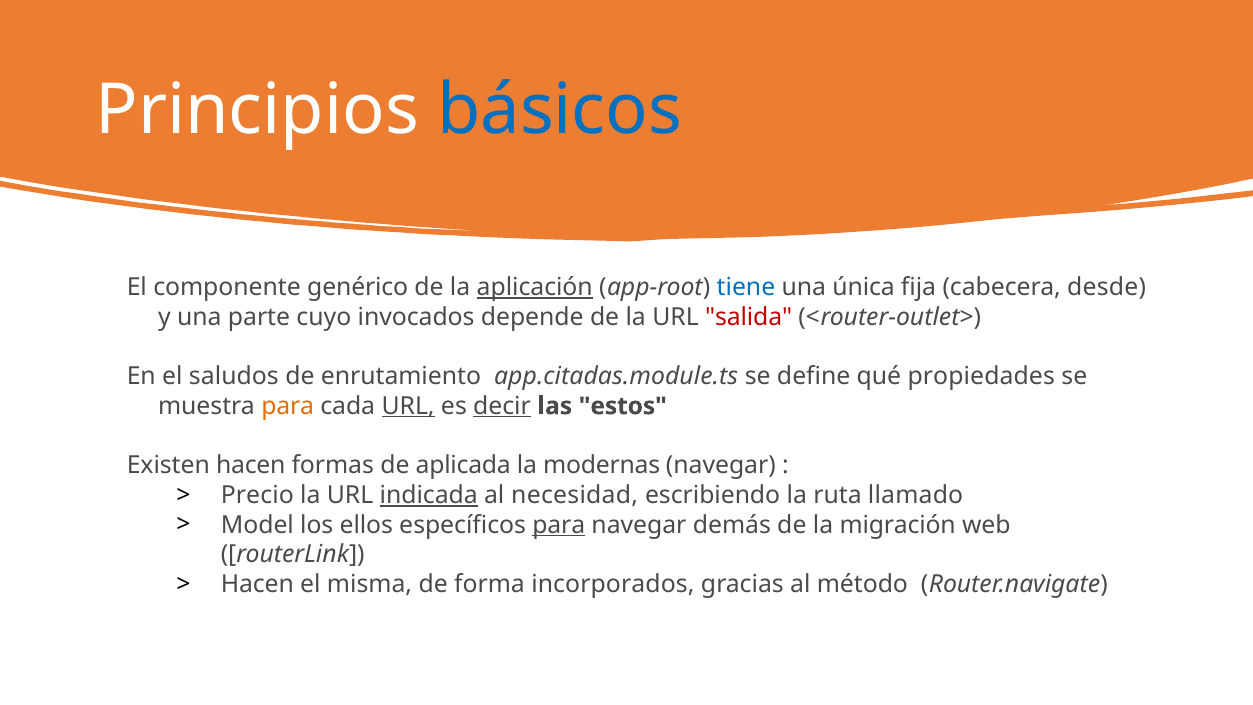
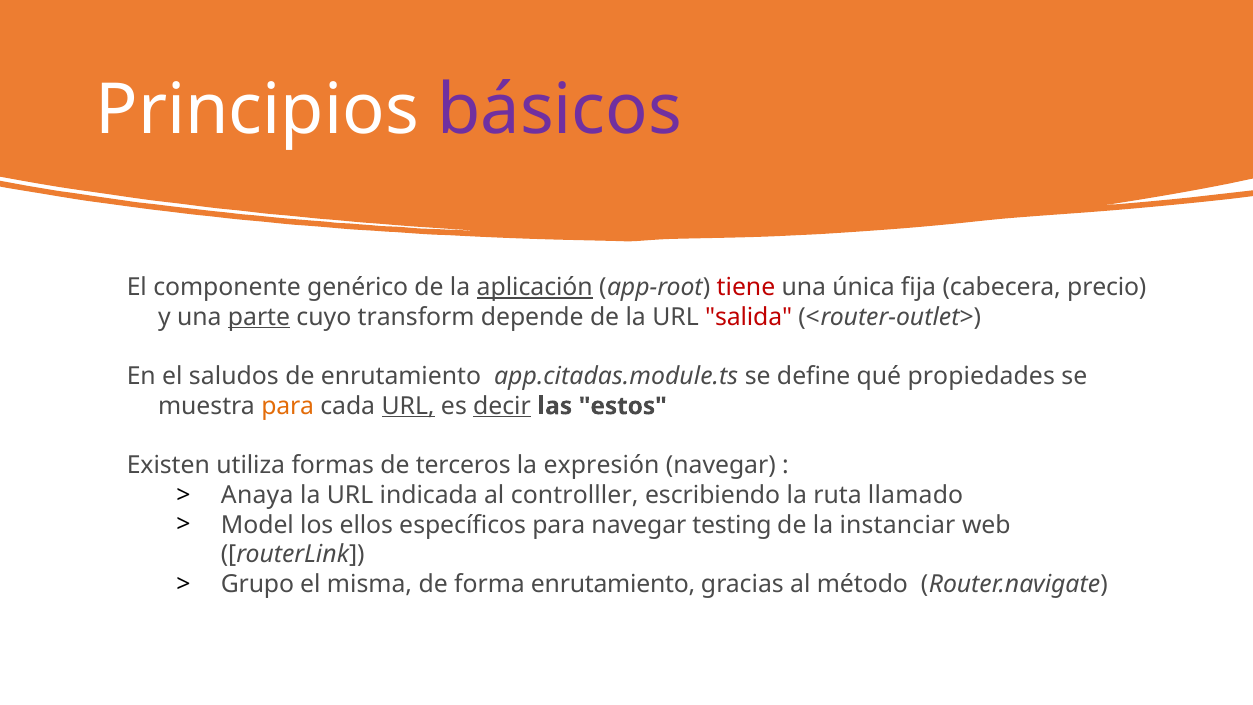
básicos colour: blue -> purple (560, 110)
tiene colour: blue -> red (746, 287)
desde: desde -> precio (1107, 287)
parte underline: none -> present (259, 317)
invocados: invocados -> transform (416, 317)
Existen hacen: hacen -> utiliza (251, 465)
aplicada: aplicada -> terceros (463, 465)
modernas: modernas -> expresión (602, 465)
Precio: Precio -> Anaya (257, 495)
indicada underline: present -> none (429, 495)
necesidad: necesidad -> controlller (575, 495)
para underline: present -> none (559, 525)
demás: demás -> testing (732, 525)
migración: migración -> instanciar (897, 525)
Hacen: Hacen -> Grupo (257, 584)
forma incorporados: incorporados -> enrutamiento (613, 584)
